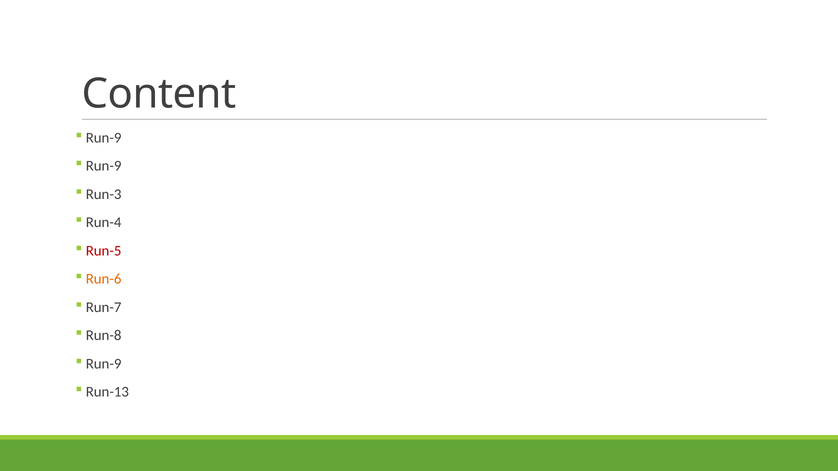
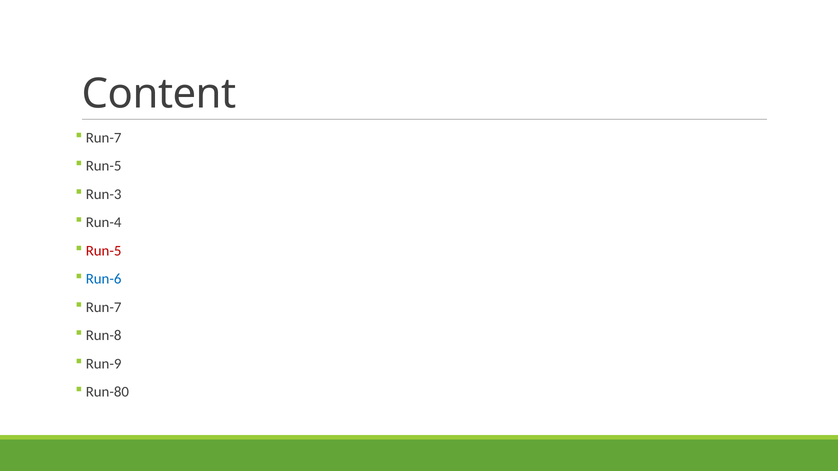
Run-9: Run-9 -> Run-7 (104, 138)
Run-9: Run-9 -> Run-5 (104, 166)
Run-6 colour: orange -> blue (104, 279)
Run-13: Run-13 -> Run-80 (107, 392)
